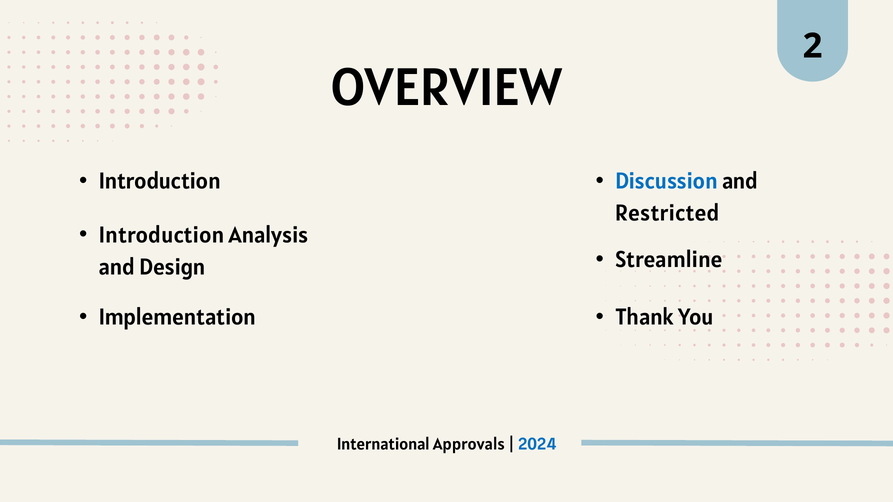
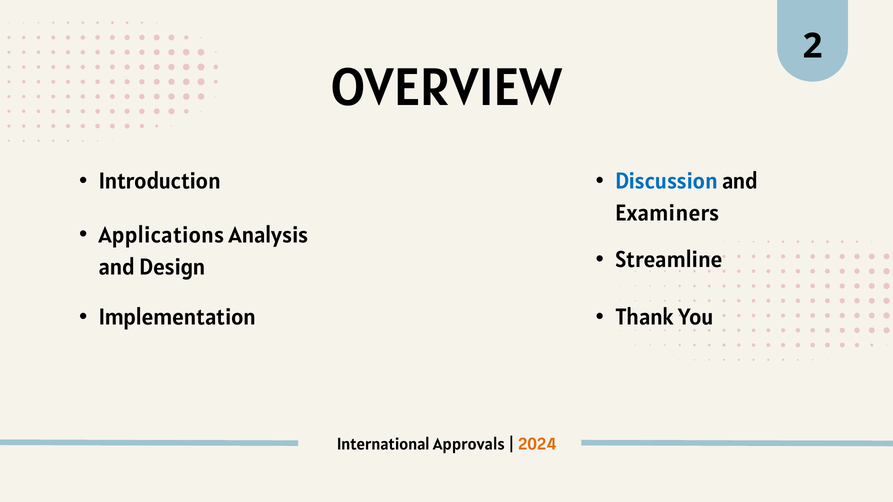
Restricted: Restricted -> Examiners (667, 213)
Introduction: Introduction -> Applications (162, 235)
2024 colour: blue -> orange (537, 444)
